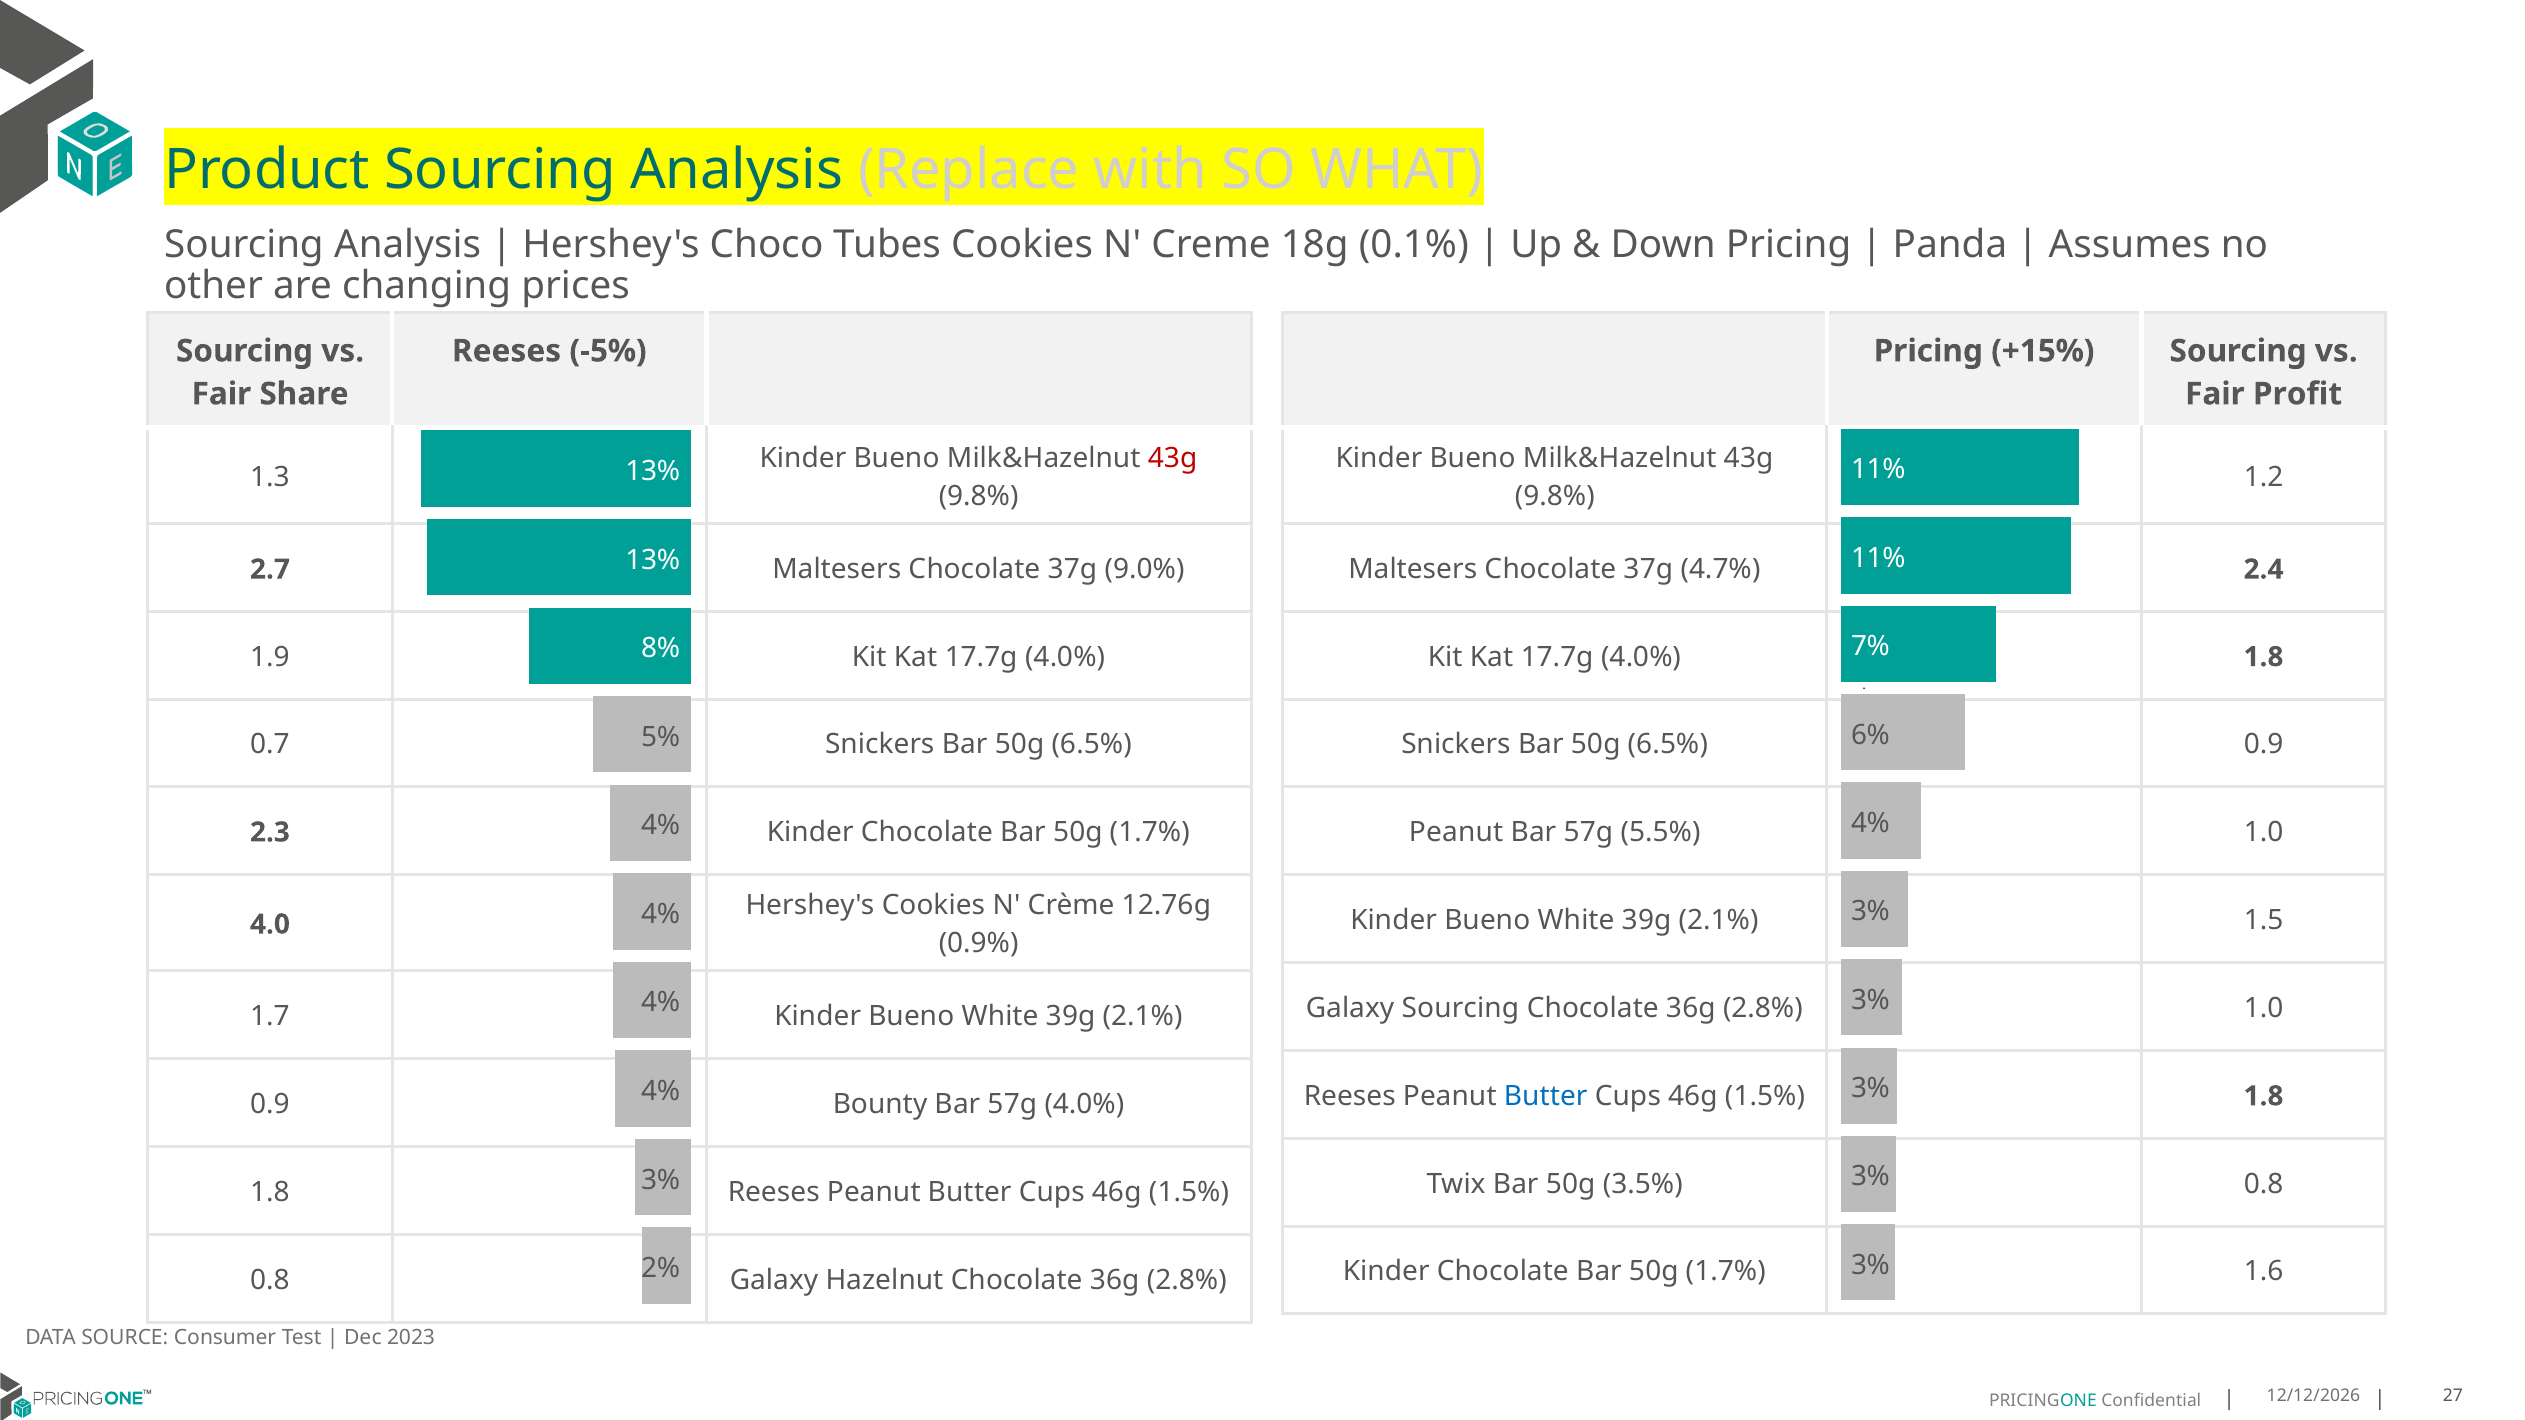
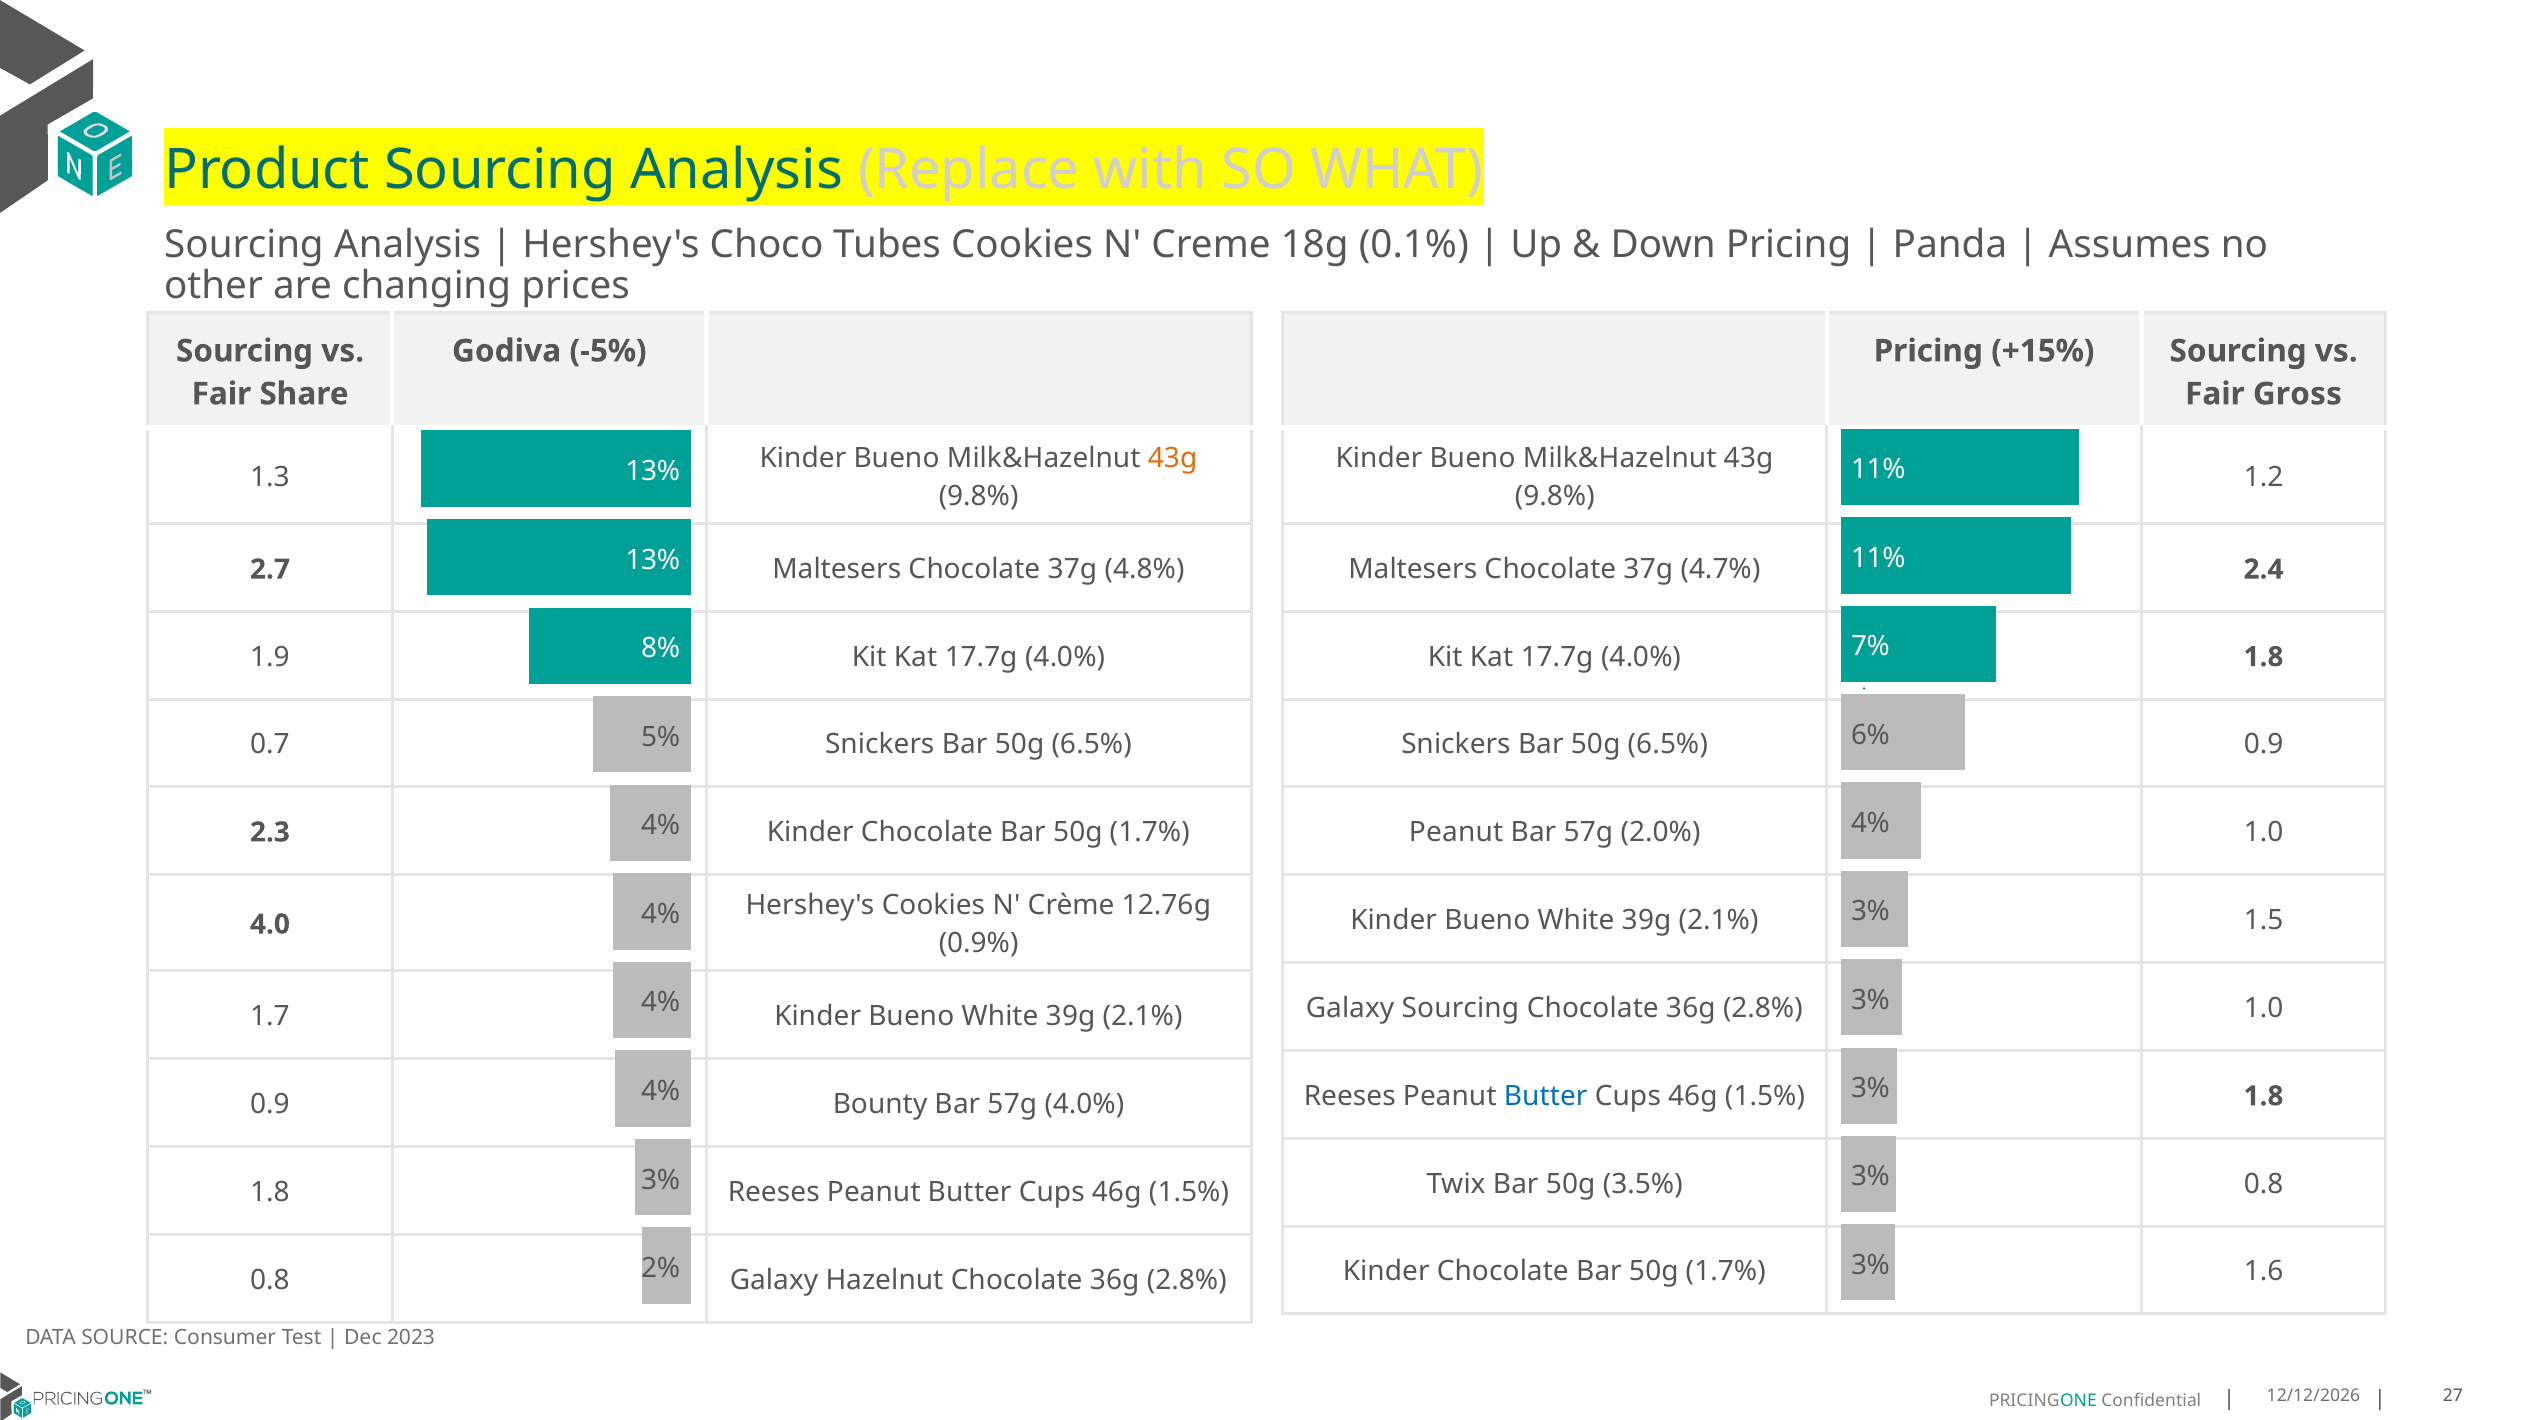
Reeses: Reeses -> Godiva (507, 351)
Profit: Profit -> Gross (2297, 394)
43g colour: red -> orange (1173, 458)
9.0%: 9.0% -> 4.8% (1145, 569)
5.5%: 5.5% -> 2.0% (1661, 832)
